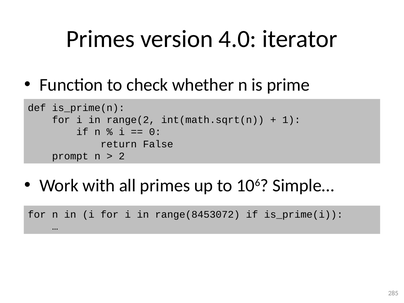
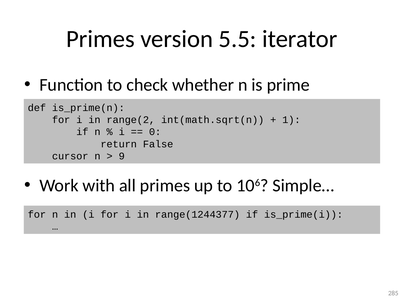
4.0: 4.0 -> 5.5 (238, 39)
prompt: prompt -> cursor (70, 156)
2: 2 -> 9 (122, 156)
range(8453072: range(8453072 -> range(1244377 (197, 214)
